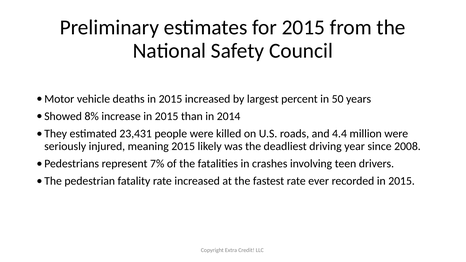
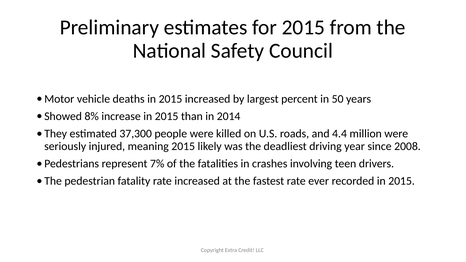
23,431: 23,431 -> 37,300 (136, 134)
